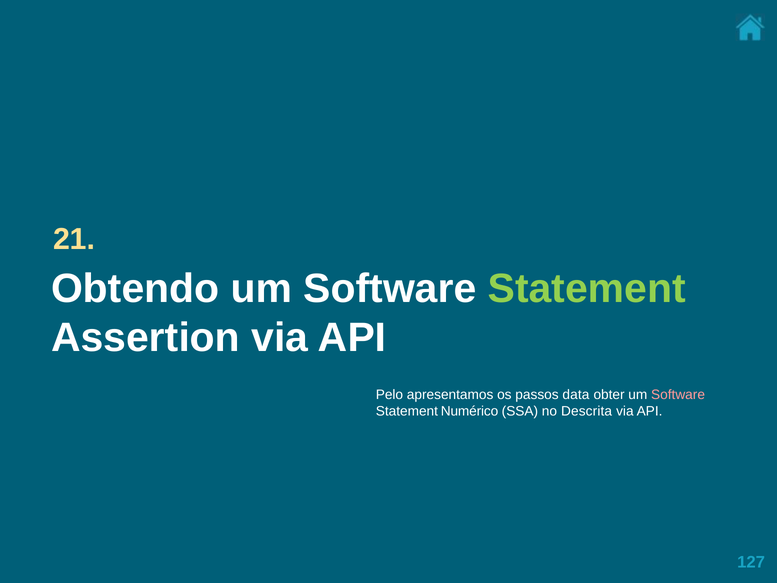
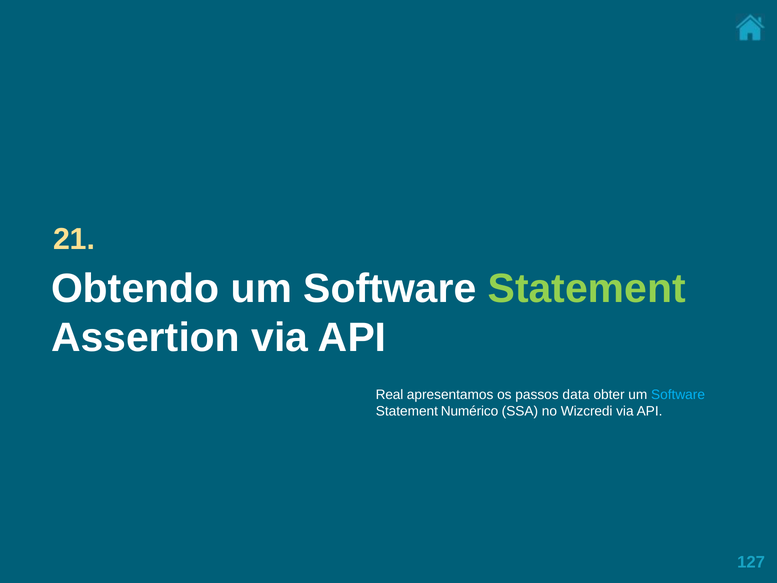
Pelo: Pelo -> Real (390, 395)
Software colour: pink -> light blue (678, 395)
Descrita: Descrita -> Wizcredi (587, 411)
